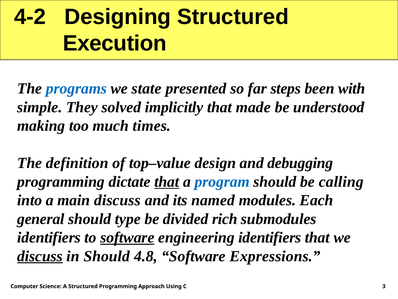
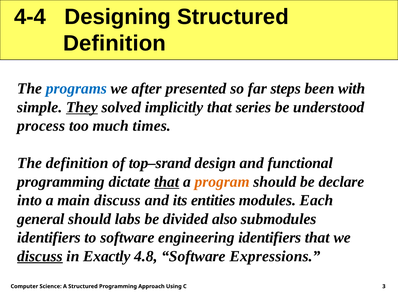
4-2: 4-2 -> 4-4 (30, 17)
Execution: Execution -> Definition (114, 43)
state: state -> after (147, 88)
They underline: none -> present (82, 107)
made: made -> series (253, 107)
making: making -> process (41, 126)
top–value: top–value -> top–srand (160, 163)
debugging: debugging -> functional (300, 163)
program colour: blue -> orange (222, 181)
calling: calling -> declare (341, 181)
named: named -> entities (213, 200)
type: type -> labs (128, 219)
rich: rich -> also (225, 219)
software underline: present -> none (127, 237)
in Should: Should -> Exactly (107, 256)
